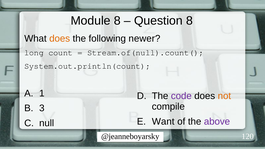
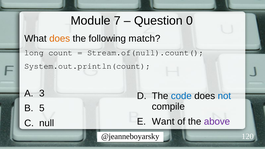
Module 8: 8 -> 7 (117, 21)
Question 8: 8 -> 0 (189, 21)
newer: newer -> match (144, 39)
1: 1 -> 3 (42, 93)
code colour: purple -> blue (181, 96)
not colour: orange -> blue (224, 96)
3: 3 -> 5 (42, 108)
